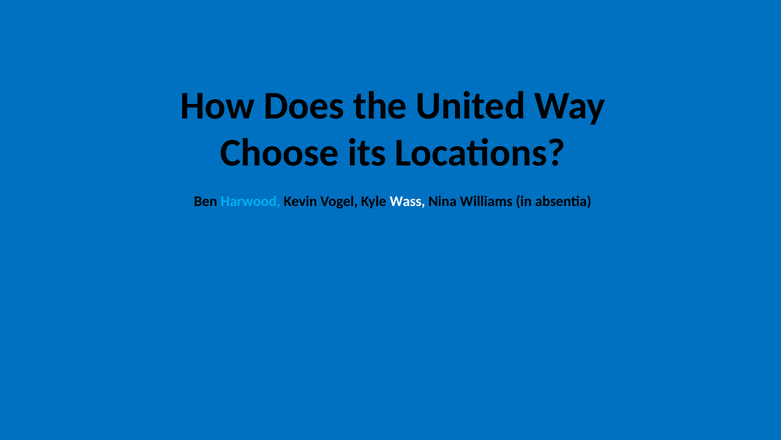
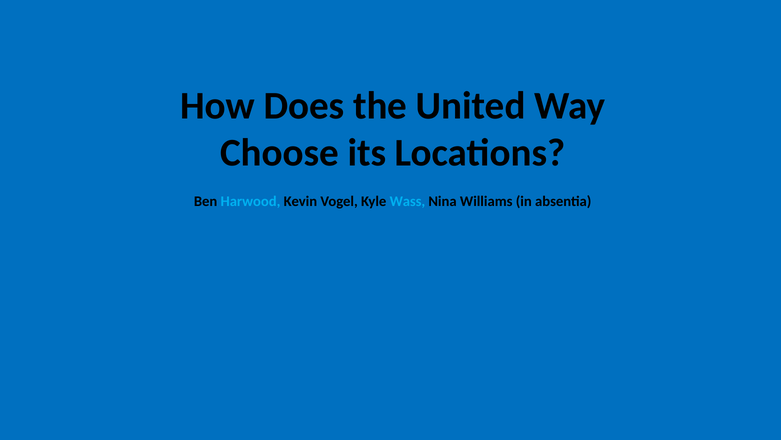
Wass colour: white -> light blue (407, 201)
